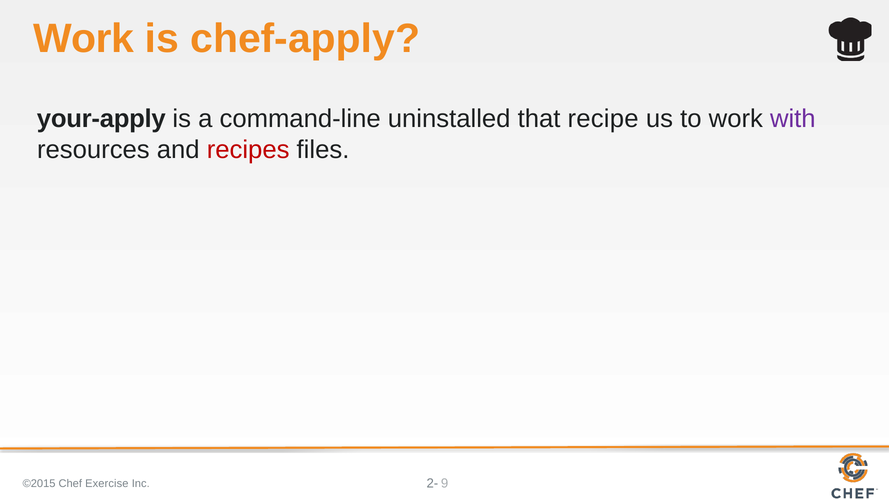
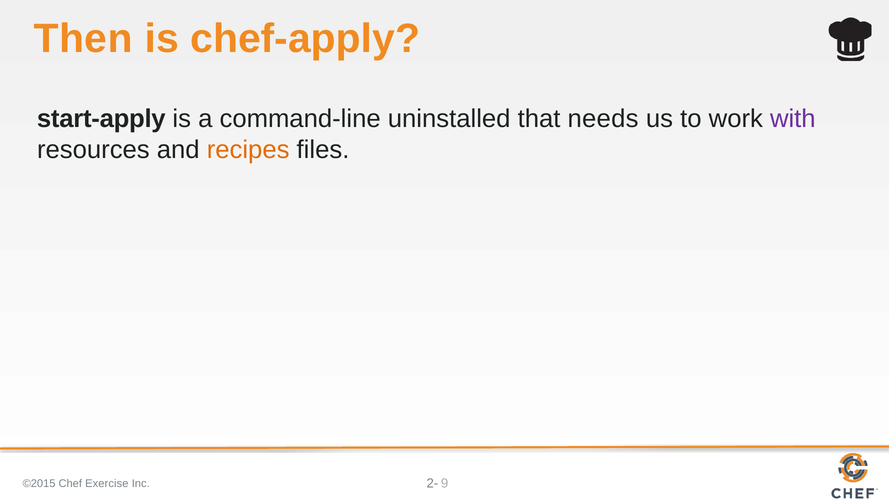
Work: Work -> Then (83, 39)
your-apply: your-apply -> start-apply (101, 119)
recipe: recipe -> needs (603, 119)
recipes colour: red -> orange (248, 150)
